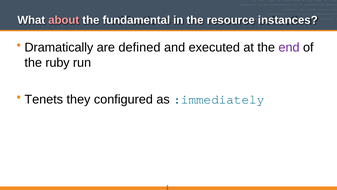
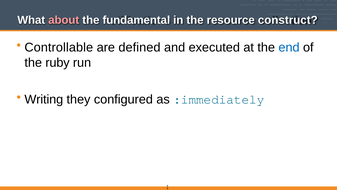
instances: instances -> construct (288, 20)
Dramatically: Dramatically -> Controllable (59, 47)
end colour: purple -> blue (289, 47)
Tenets: Tenets -> Writing (44, 99)
